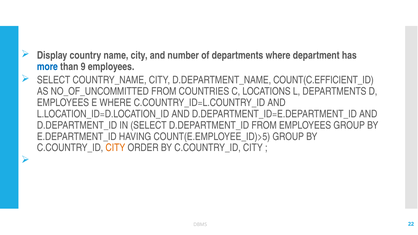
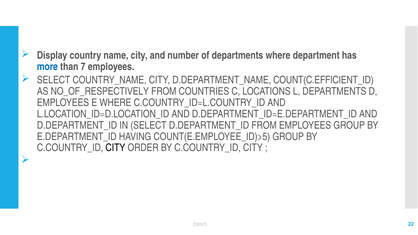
9: 9 -> 7 (83, 67)
NO_OF_UNCOMMITTED: NO_OF_UNCOMMITTED -> NO_OF_RESPECTIVELY (100, 92)
CITY colour: orange -> black (115, 148)
